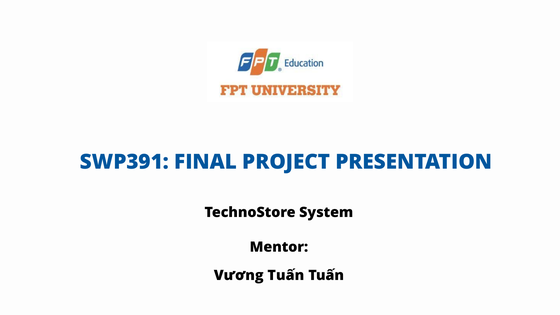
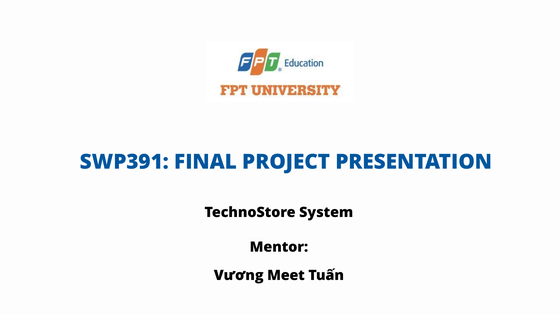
Vương Tuấn: Tuấn -> Meet (286, 276)
